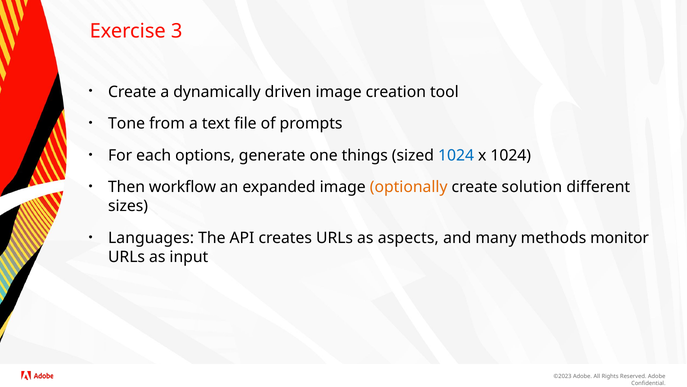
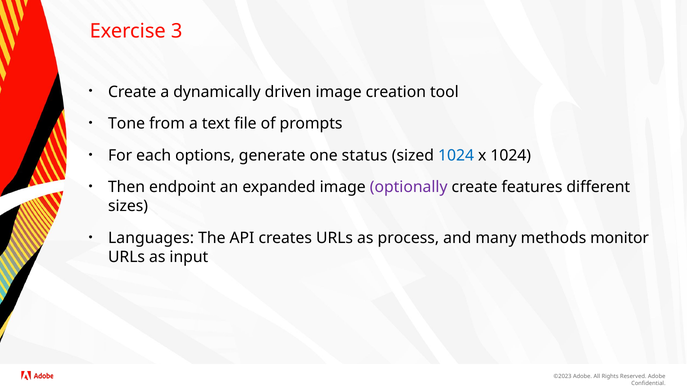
things: things -> status (365, 155)
workflow: workflow -> endpoint (182, 187)
optionally colour: orange -> purple (409, 187)
solution: solution -> features (532, 187)
aspects: aspects -> process (408, 238)
